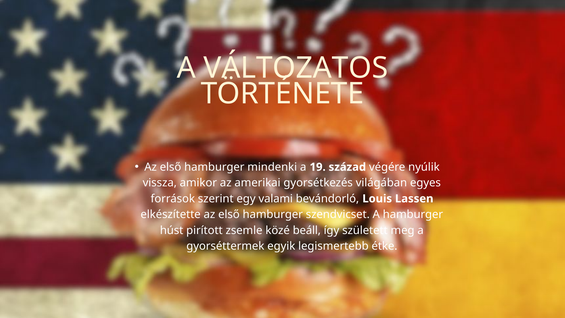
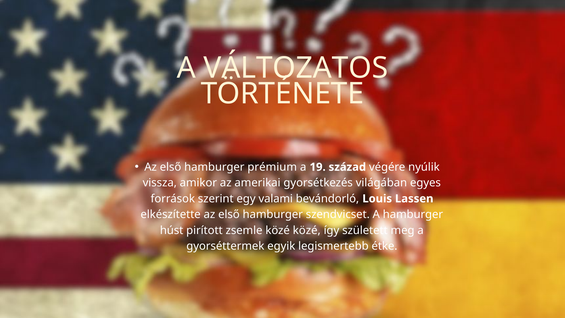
mindenki: mindenki -> prémium (272, 167)
közé beáll: beáll -> közé (307, 230)
